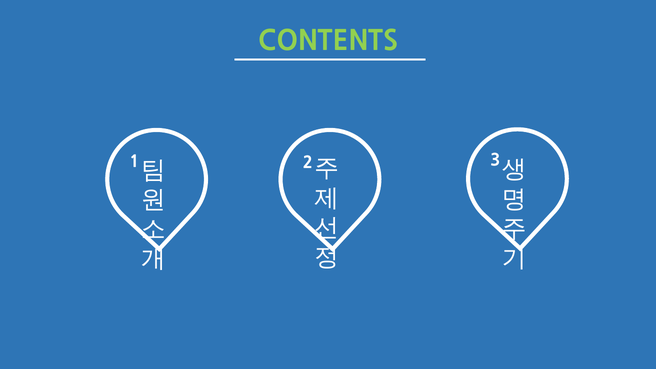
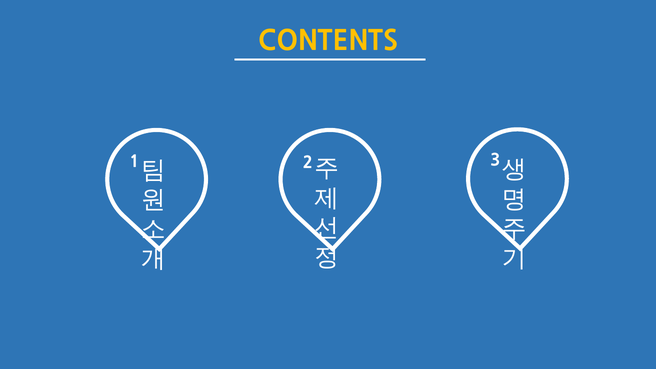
CONTENTS colour: light green -> yellow (328, 41)
